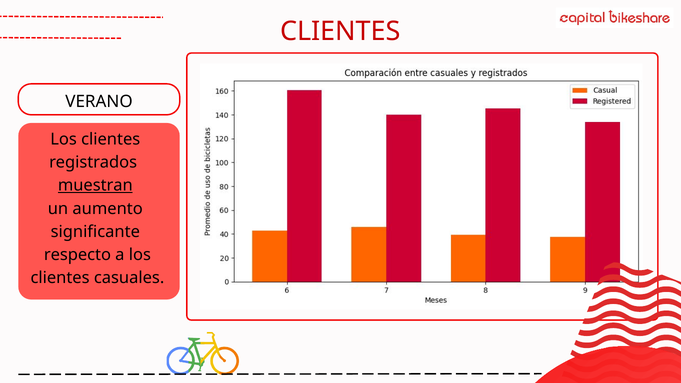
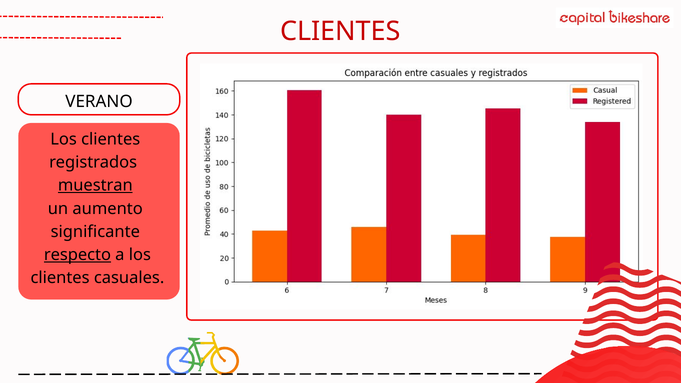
respecto underline: none -> present (77, 255)
